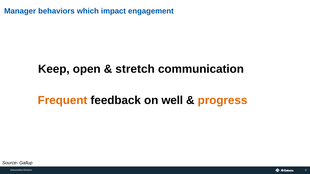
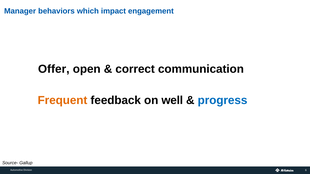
Keep: Keep -> Offer (54, 69)
stretch: stretch -> correct (135, 69)
progress colour: orange -> blue (223, 100)
